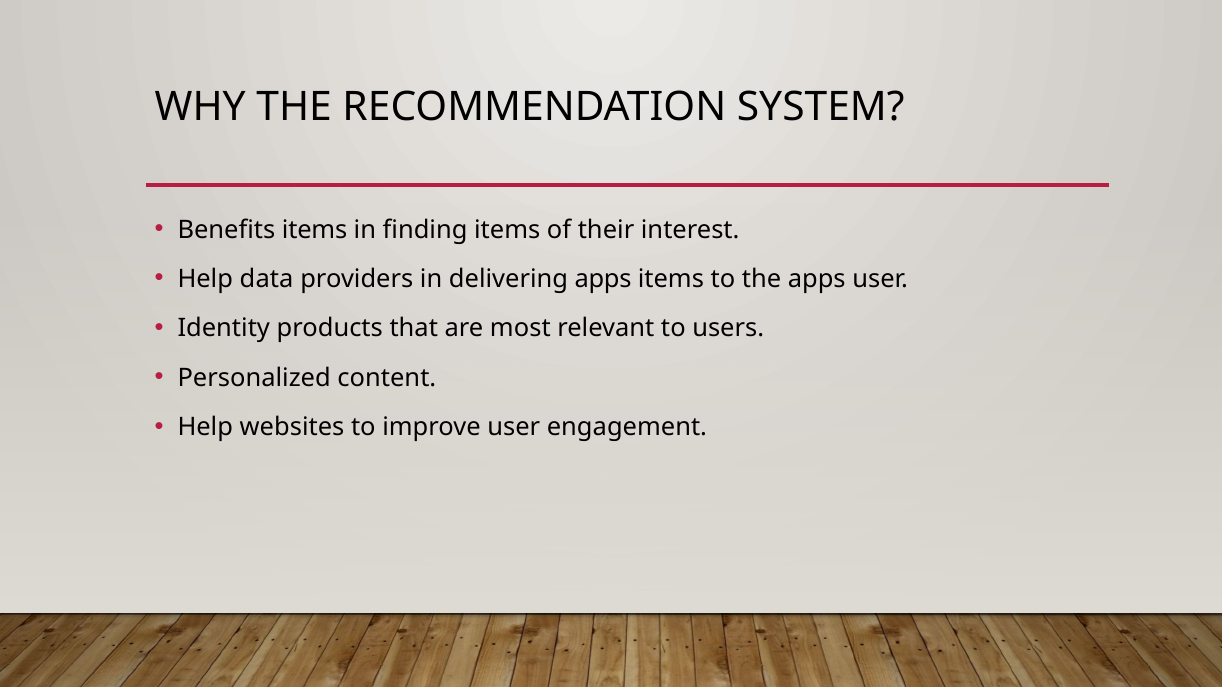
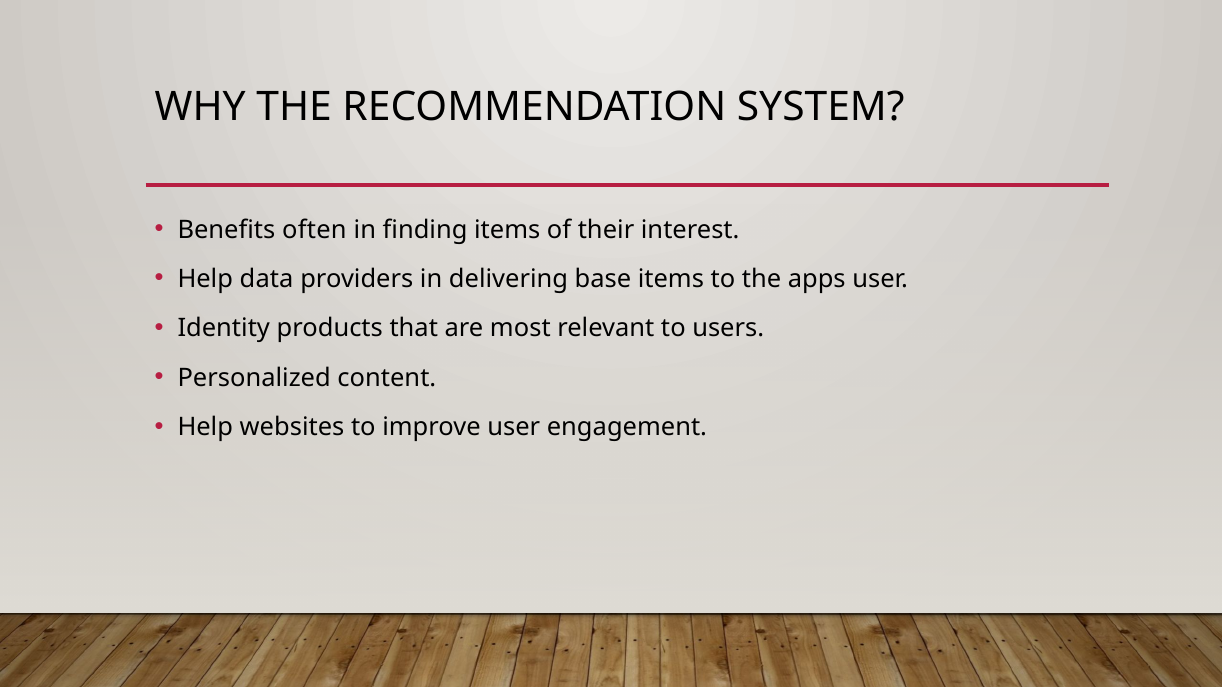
Benefits items: items -> often (314, 230)
delivering apps: apps -> base (603, 279)
